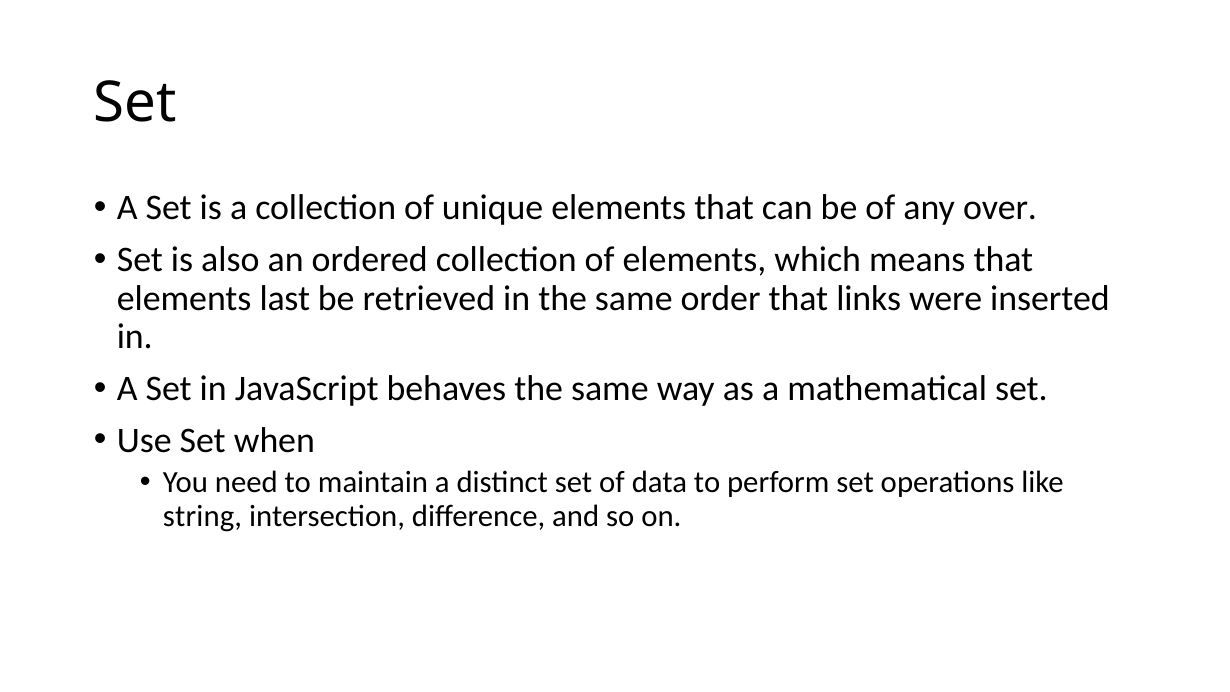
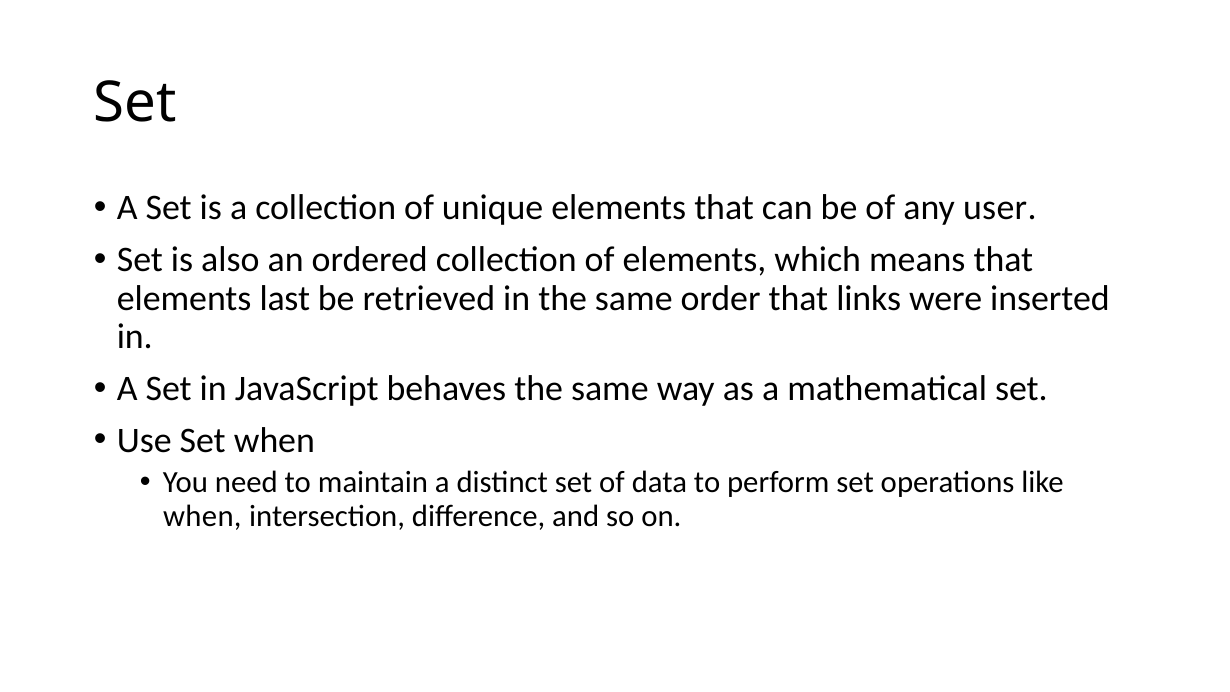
over: over -> user (1000, 208)
string: string -> when (202, 516)
